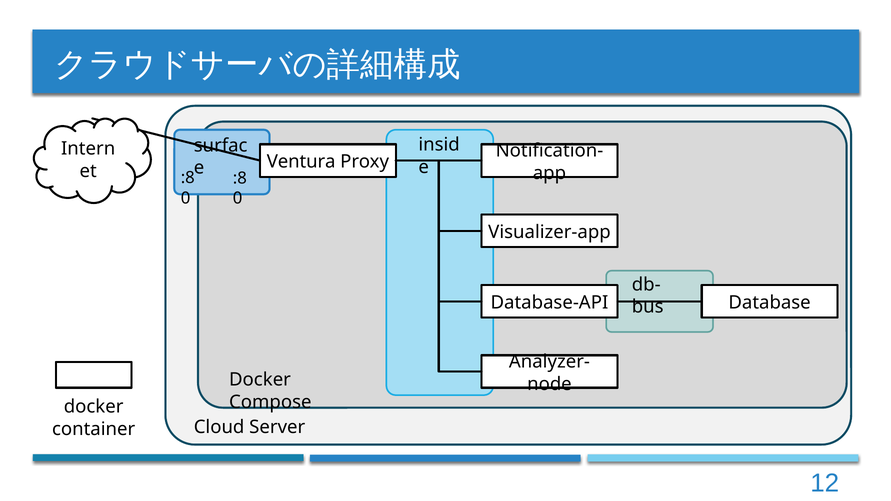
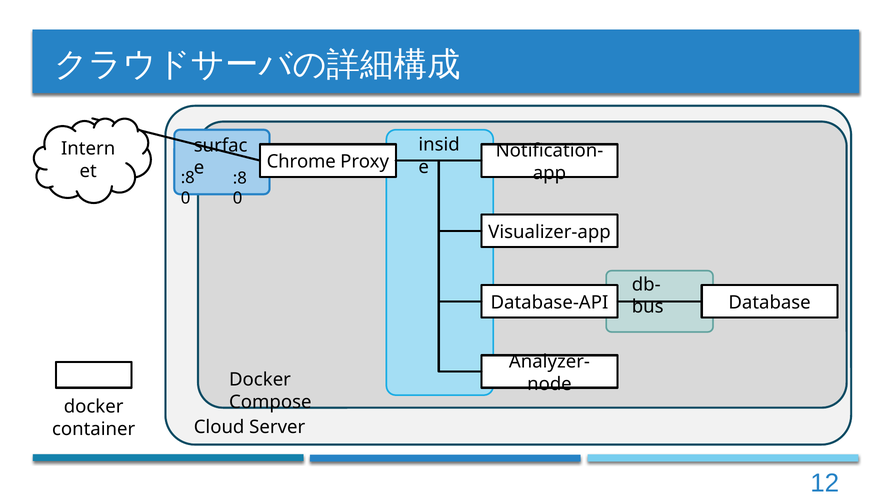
Ventura: Ventura -> Chrome (301, 162)
